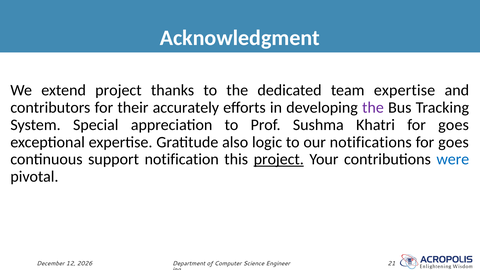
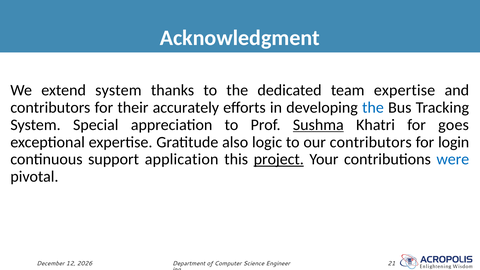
extend project: project -> system (118, 90)
the colour: purple -> blue (373, 108)
Sushma underline: none -> present (318, 125)
our notifications: notifications -> contributors (371, 142)
goes: goes -> login (454, 142)
notification: notification -> application (182, 159)
